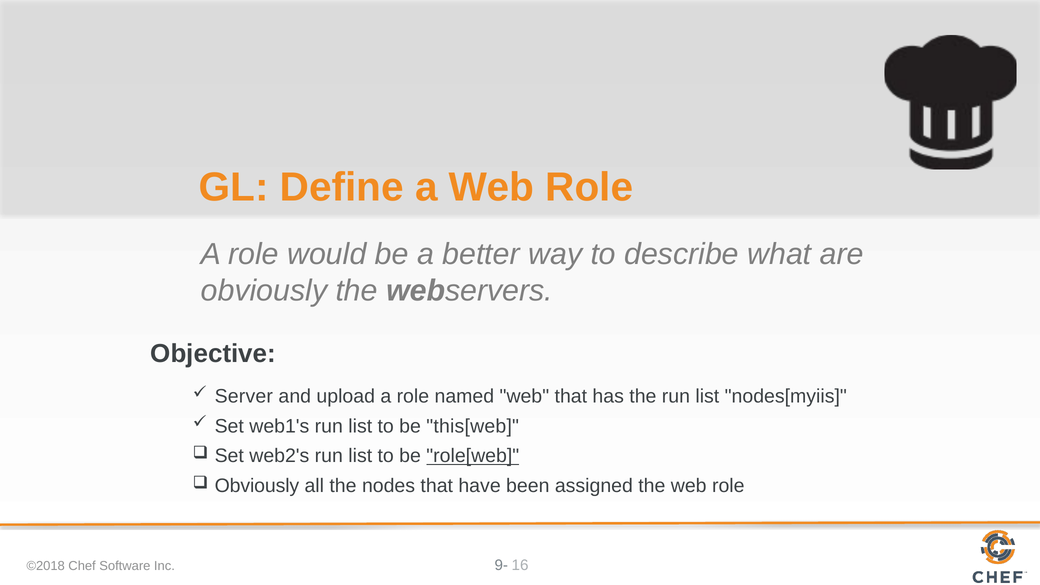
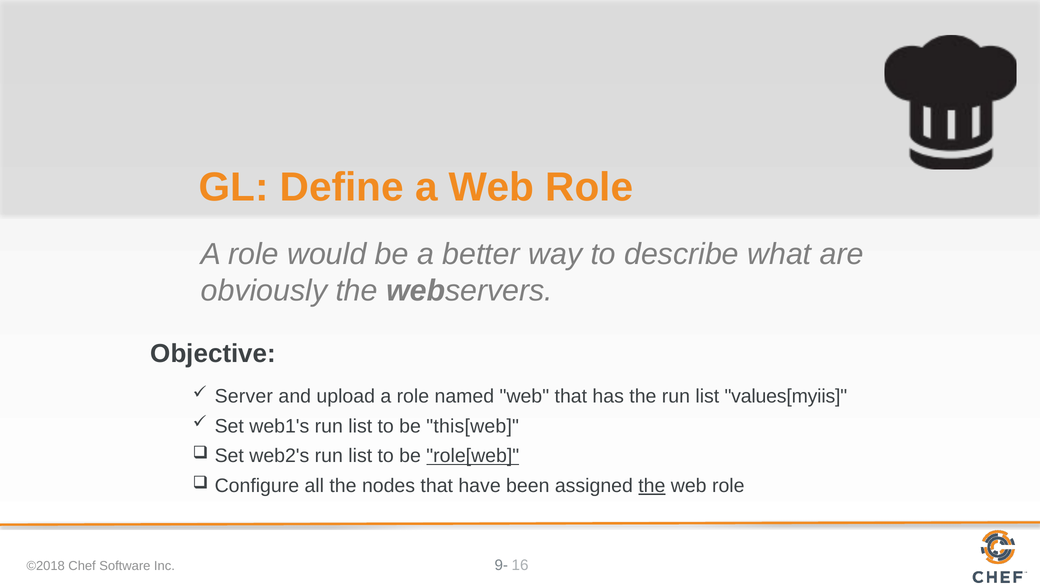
nodes[myiis: nodes[myiis -> values[myiis (786, 396)
Obviously: Obviously -> Configure (257, 486)
the underline: none -> present (652, 486)
